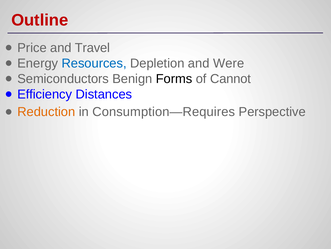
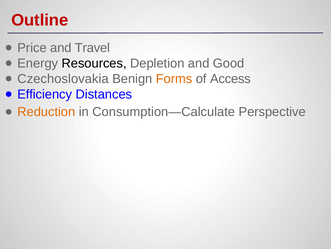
Resources colour: blue -> black (94, 63)
Were: Were -> Good (229, 63)
Semiconductors: Semiconductors -> Czechoslovakia (63, 79)
Forms colour: black -> orange (174, 79)
Cannot: Cannot -> Access (231, 79)
Consumption—Requires: Consumption—Requires -> Consumption—Calculate (164, 112)
